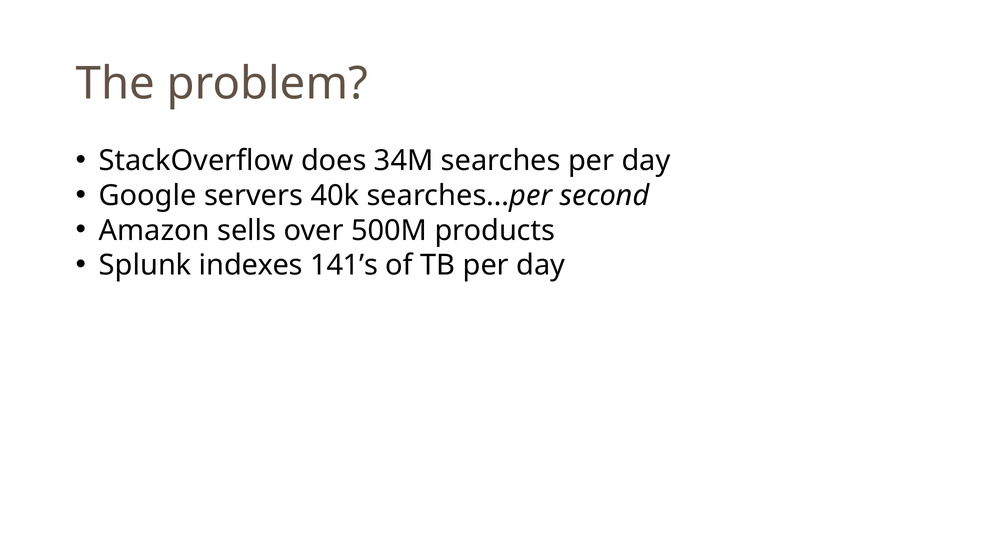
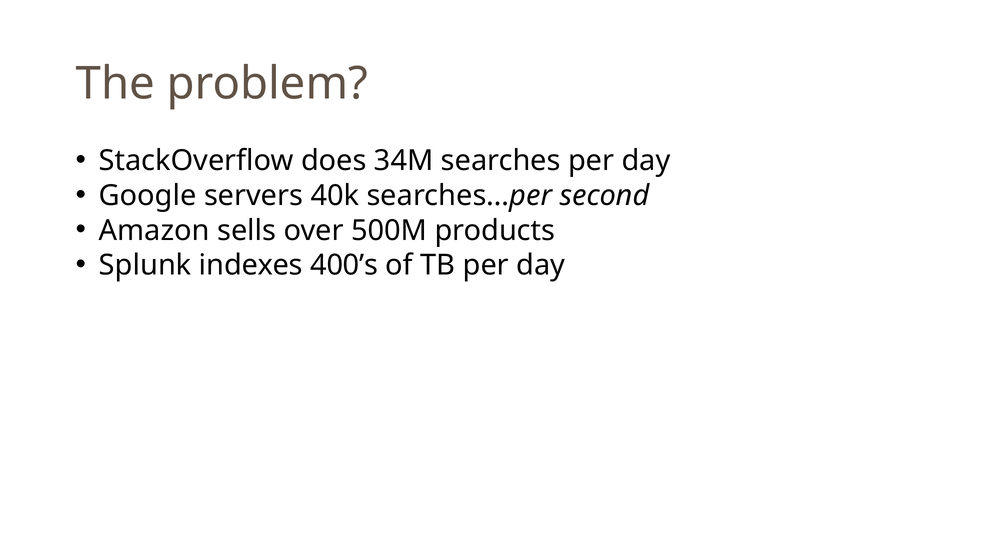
141’s: 141’s -> 400’s (344, 265)
